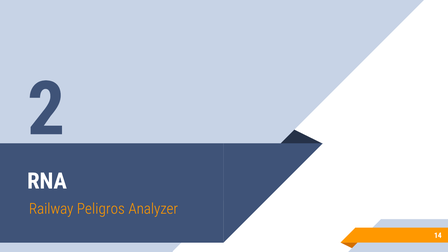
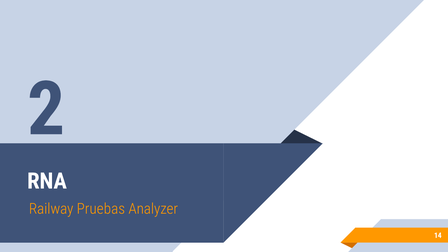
Peligros: Peligros -> Pruebas (101, 209)
